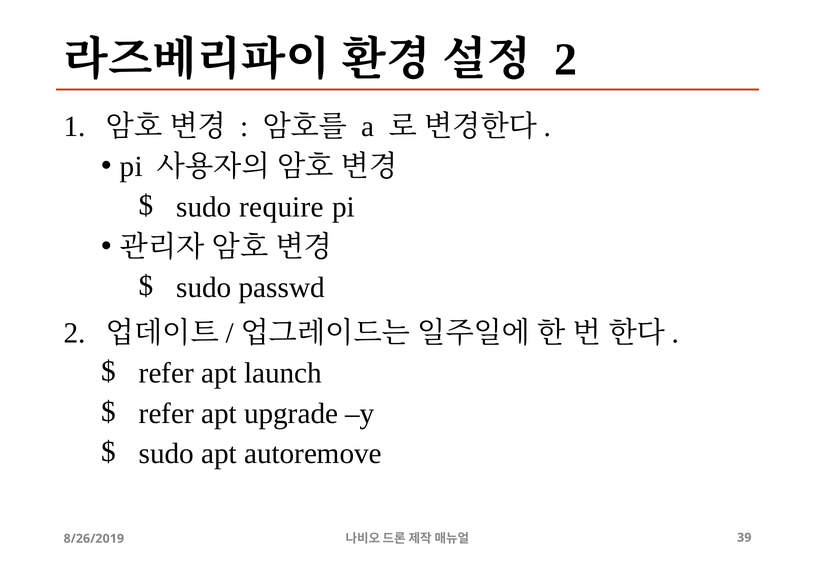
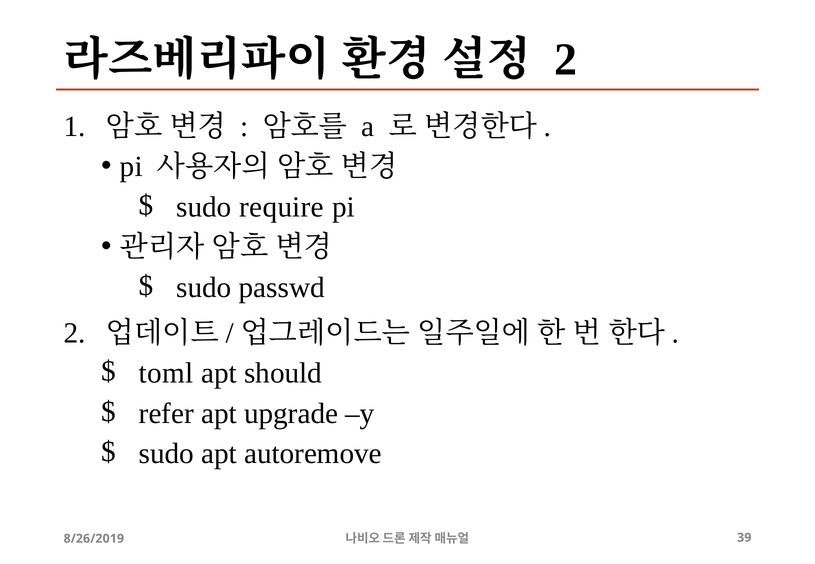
refer: refer -> toml (166, 373)
launch: launch -> should (283, 373)
